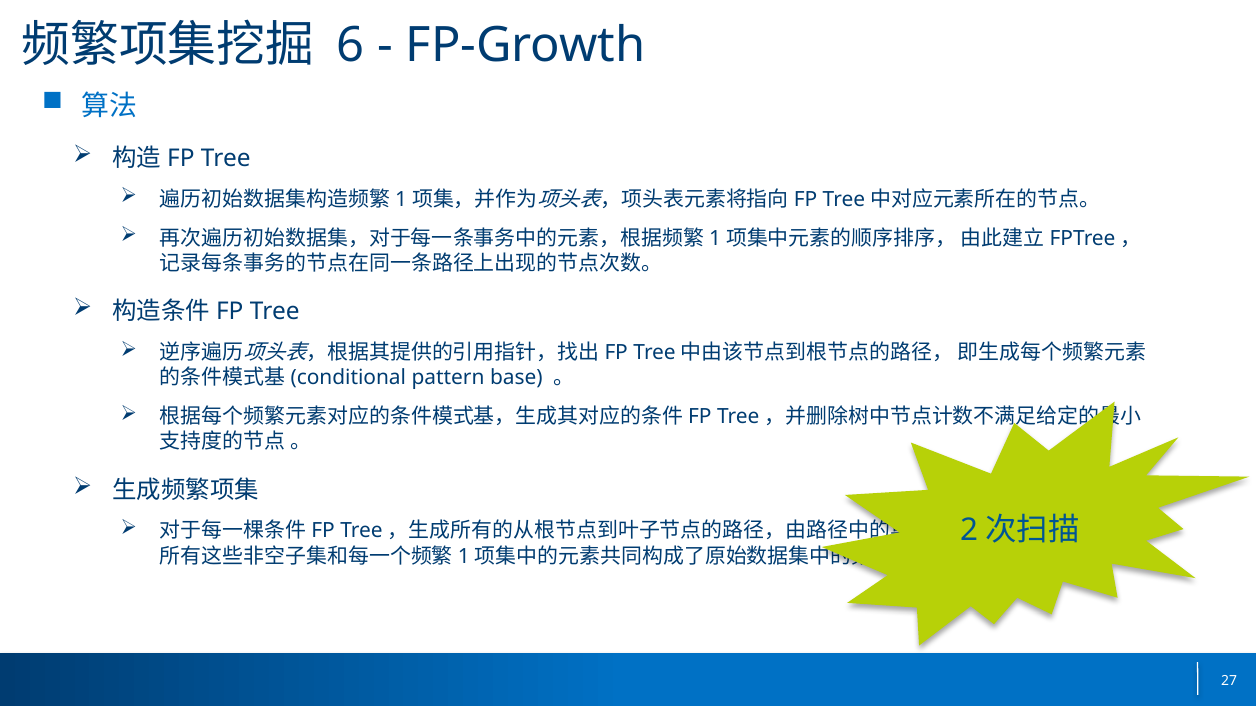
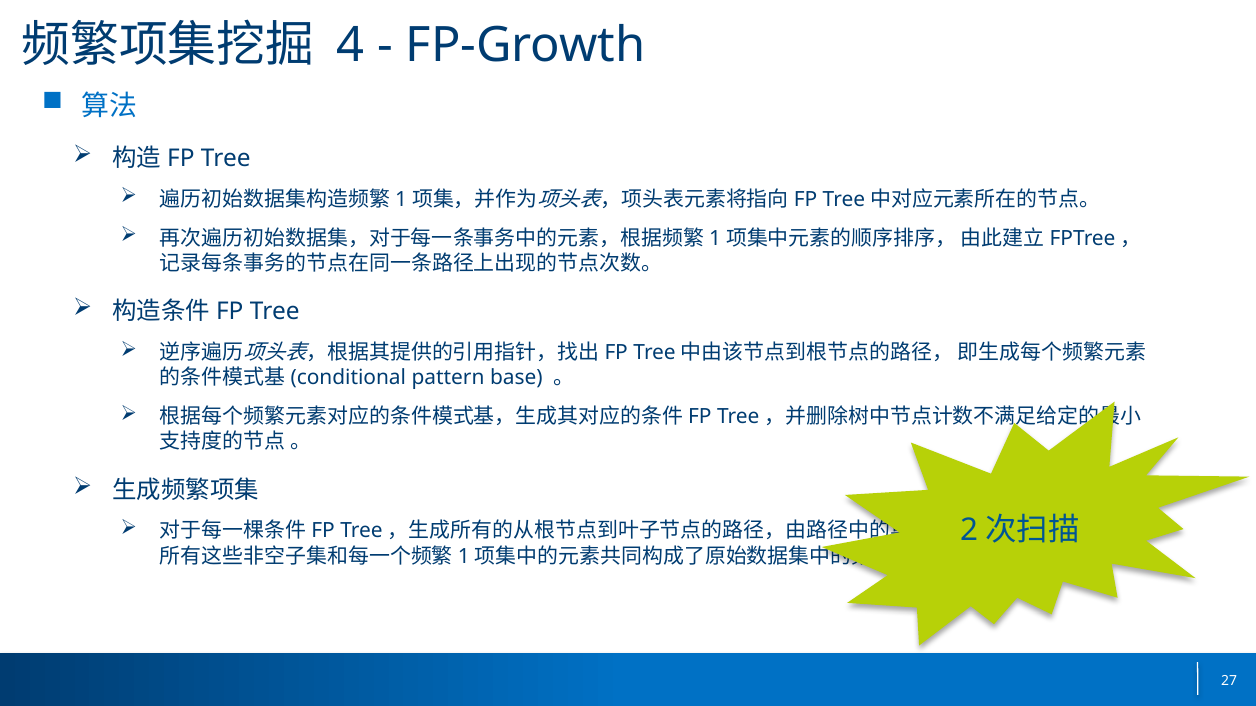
6: 6 -> 4 (351, 46)
